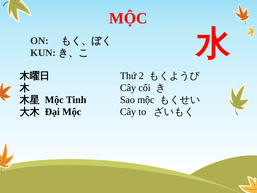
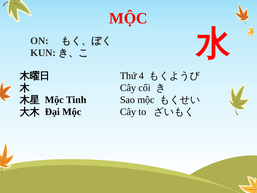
2: 2 -> 4 (141, 76)
